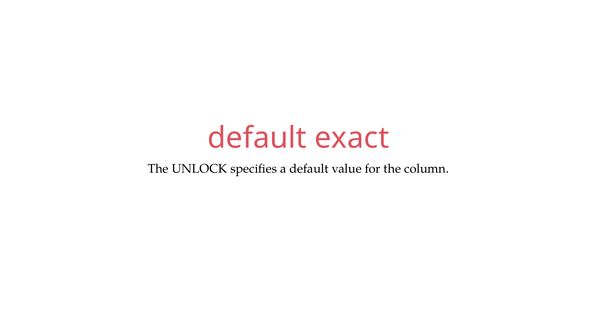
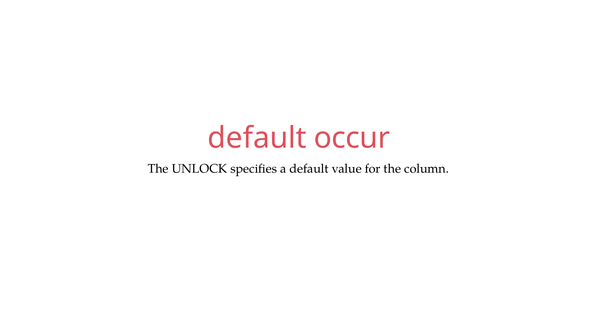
exact: exact -> occur (352, 138)
